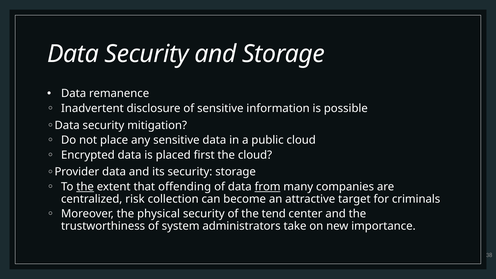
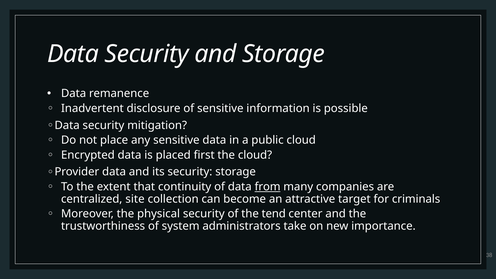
the underline: present -> none (85, 187)
offending: offending -> continuity (185, 187)
risk: risk -> site (135, 199)
